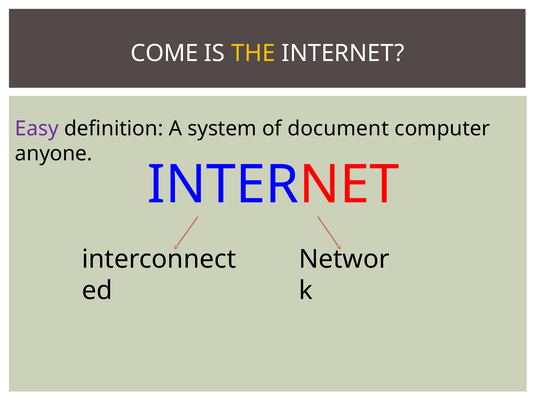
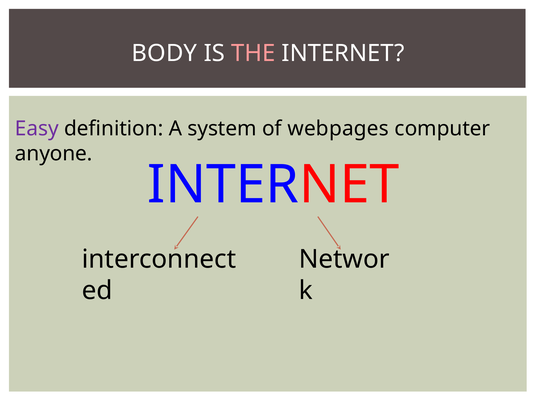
COME: COME -> BODY (164, 53)
THE colour: yellow -> pink (253, 53)
document: document -> webpages (338, 129)
